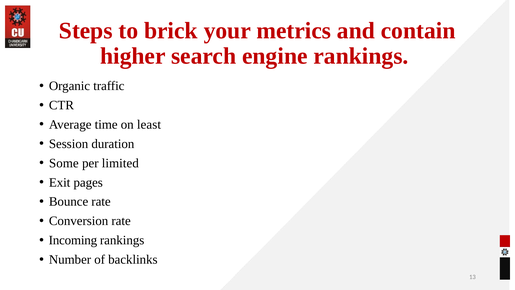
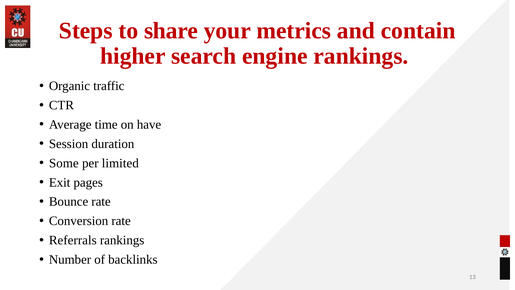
brick: brick -> share (171, 31)
least: least -> have (149, 124)
Incoming: Incoming -> Referrals (73, 240)
